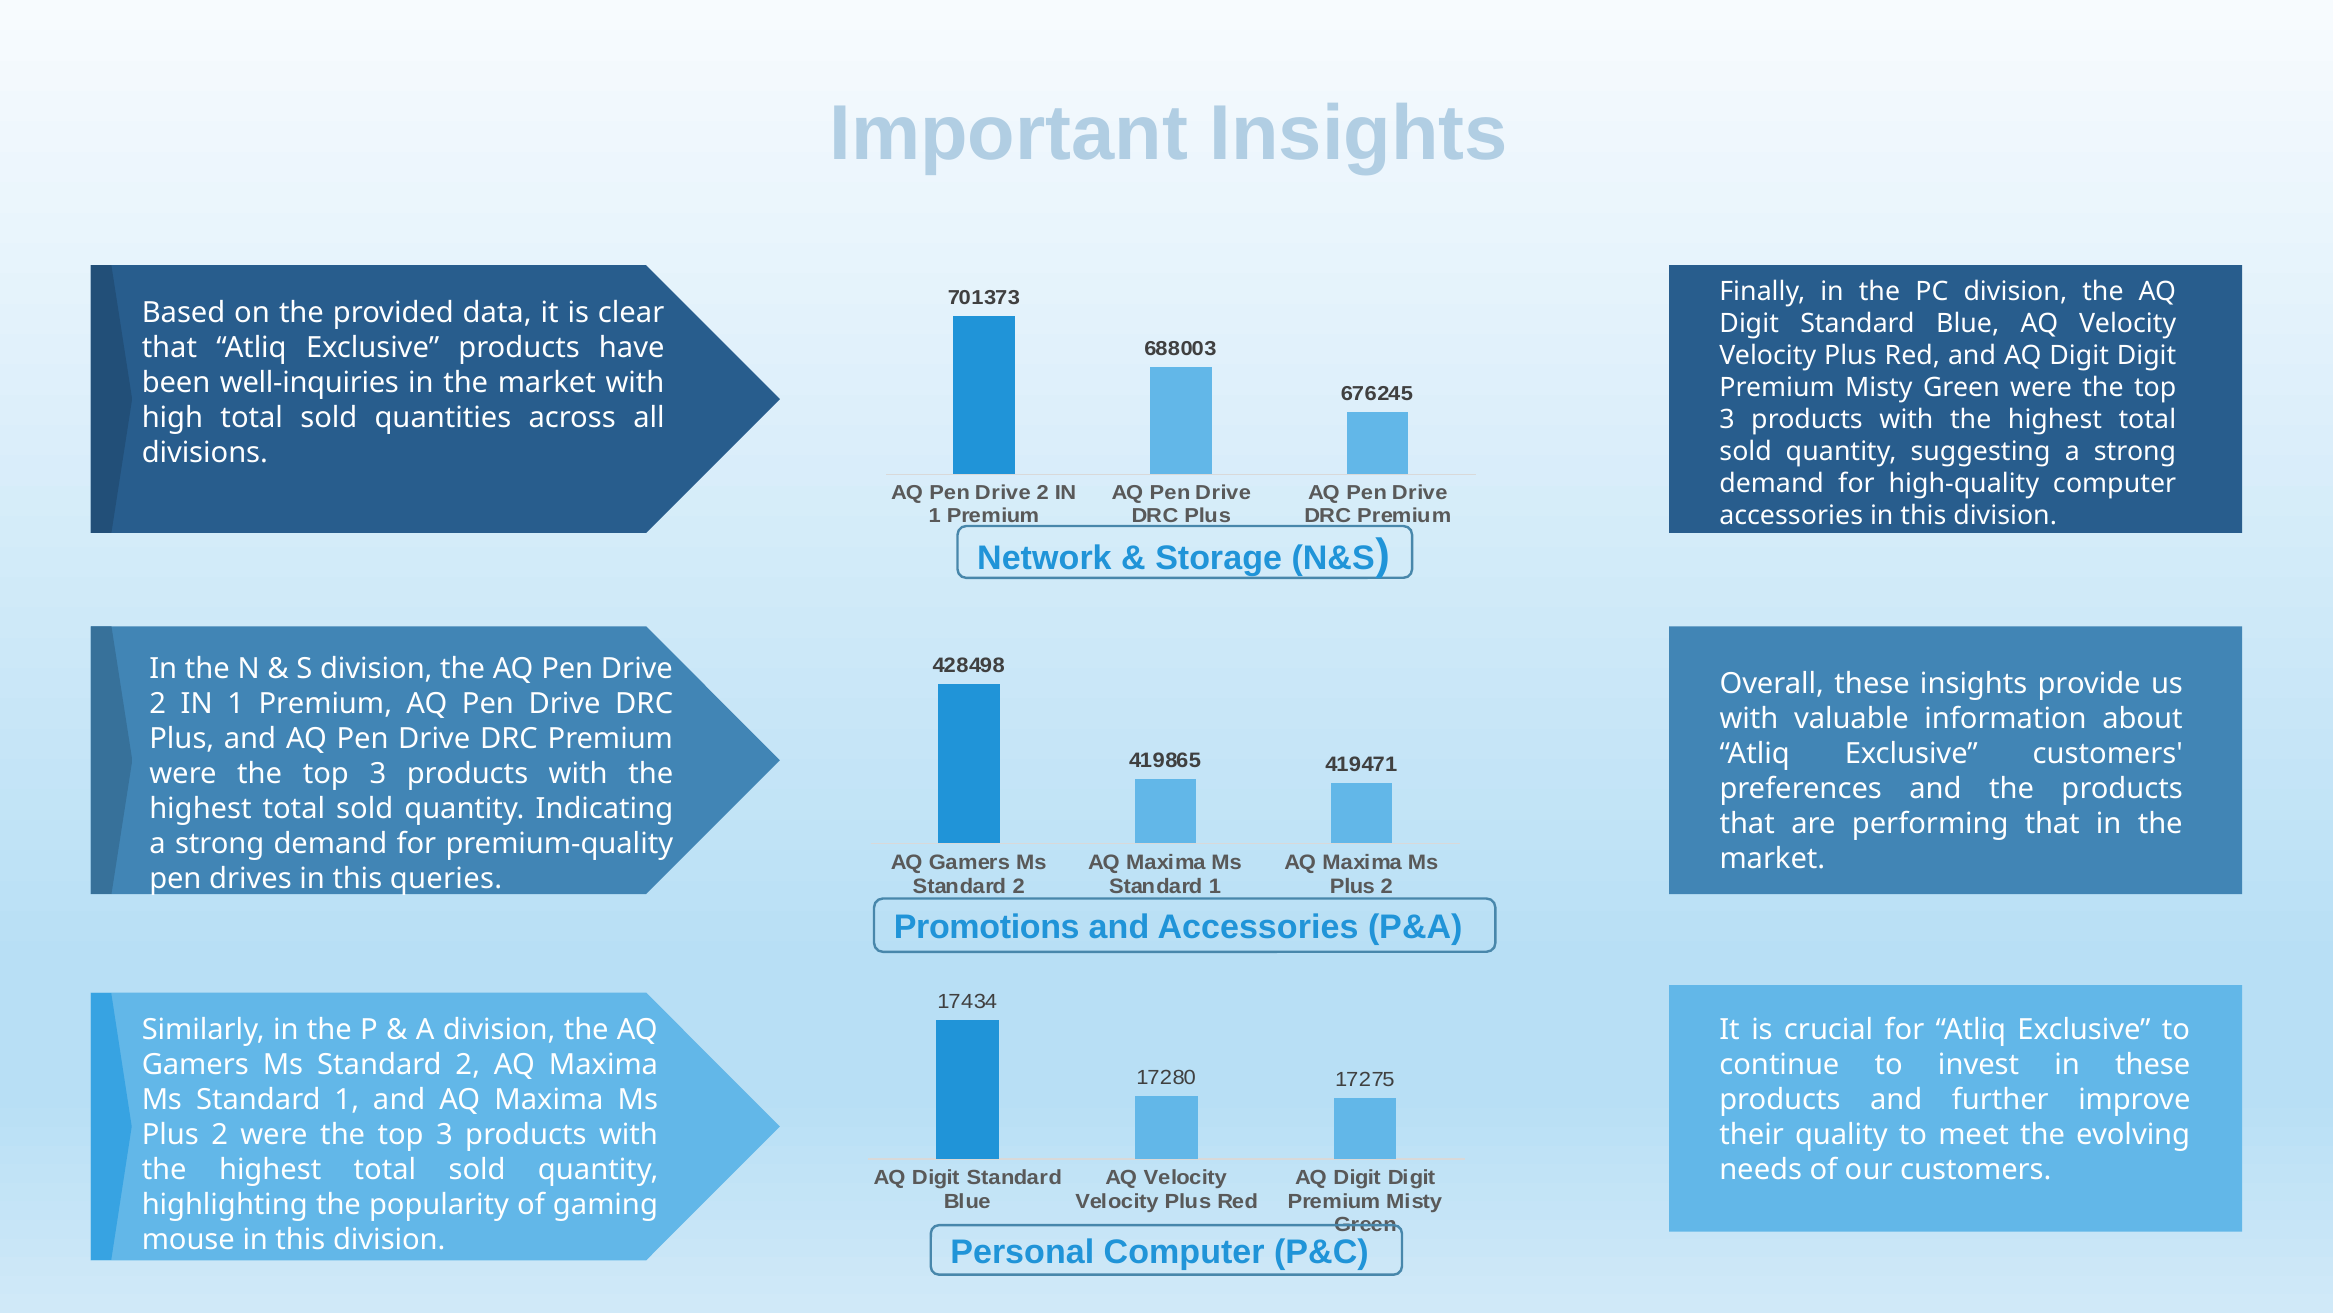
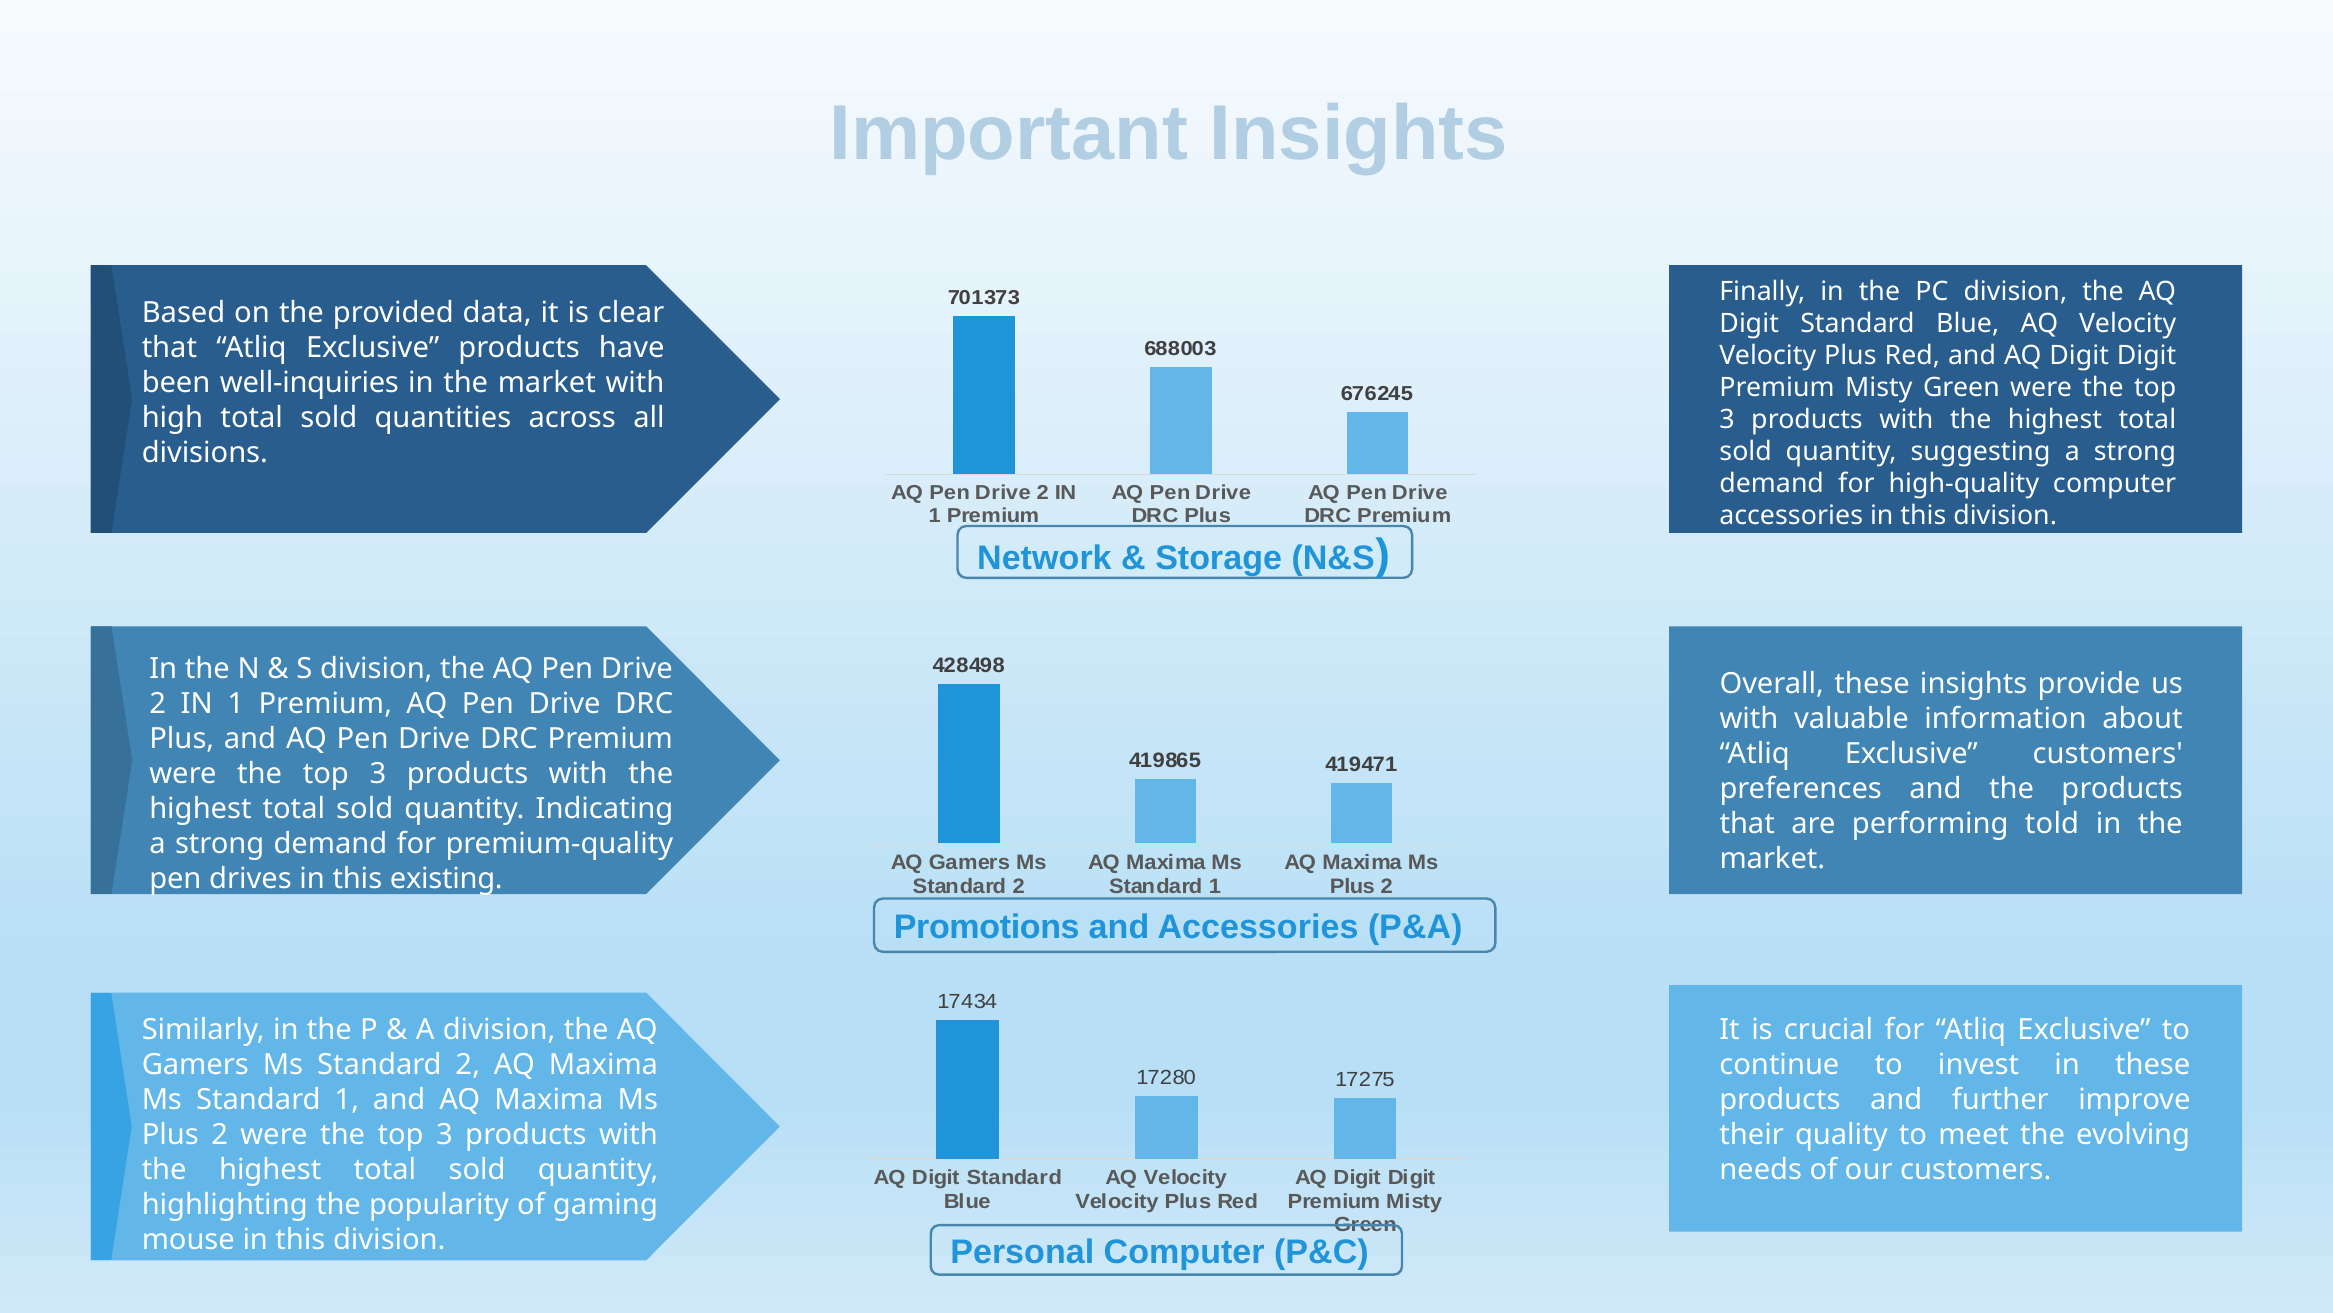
performing that: that -> told (2052, 824)
queries: queries -> existing (446, 878)
